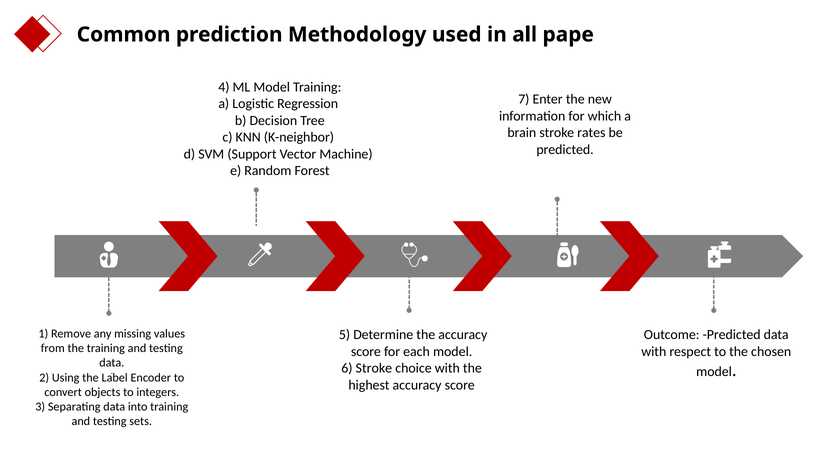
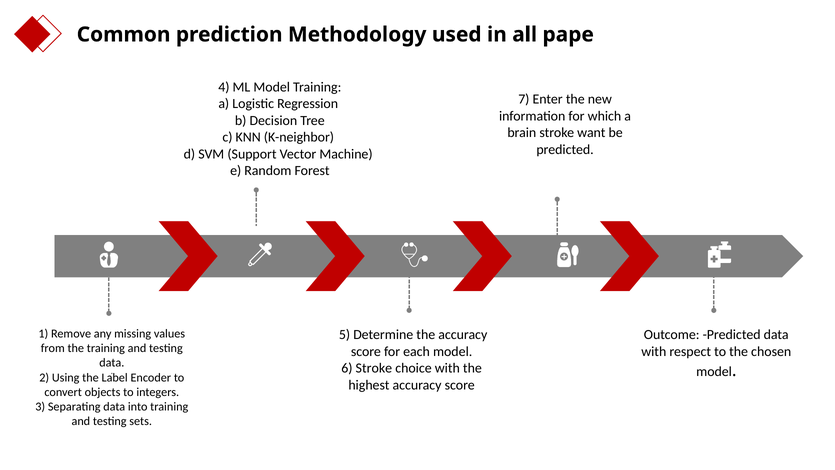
rates: rates -> want (591, 133)
